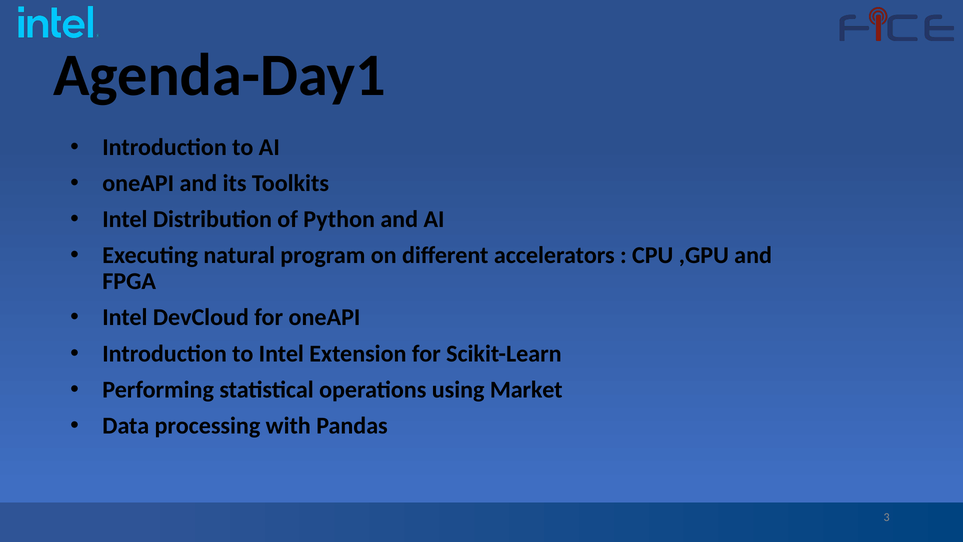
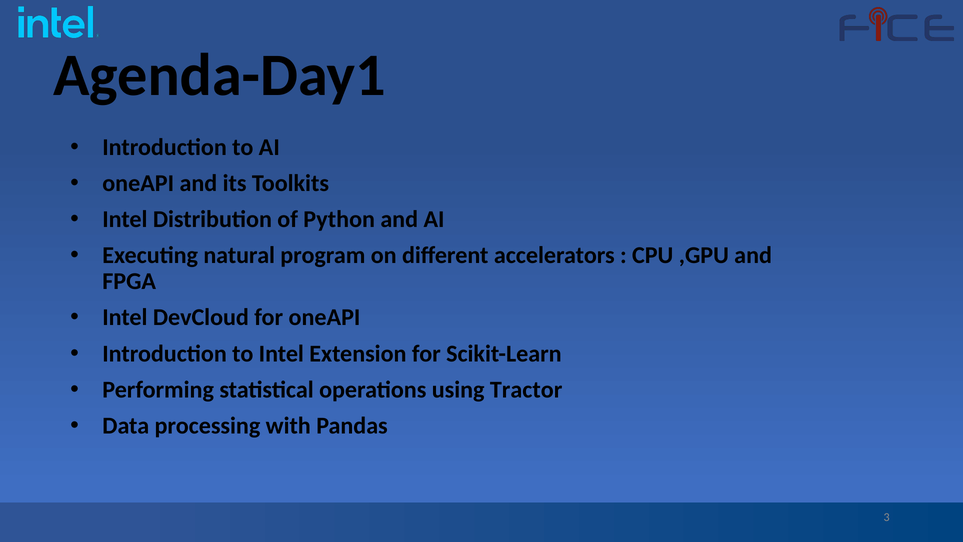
Market: Market -> Tractor (526, 389)
